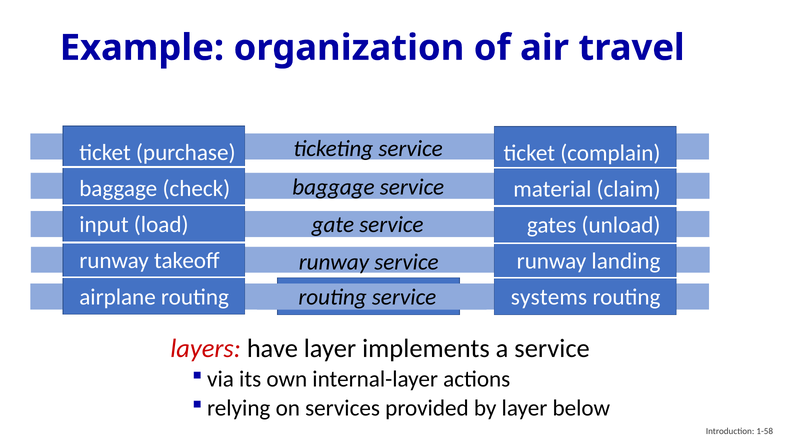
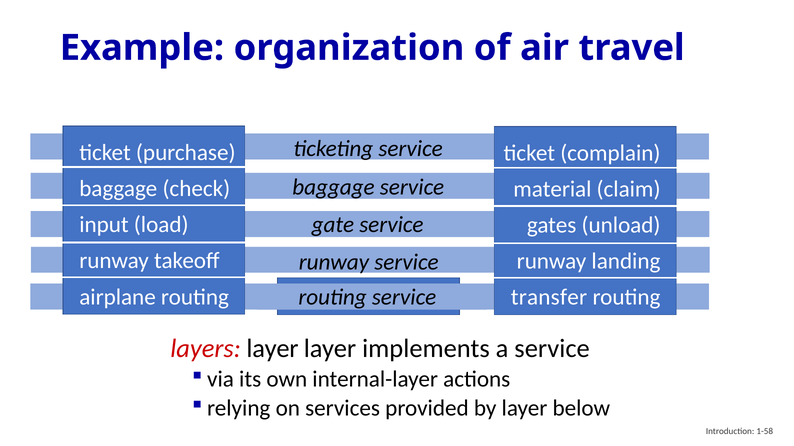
systems: systems -> transfer (549, 298)
layers have: have -> layer (272, 349)
